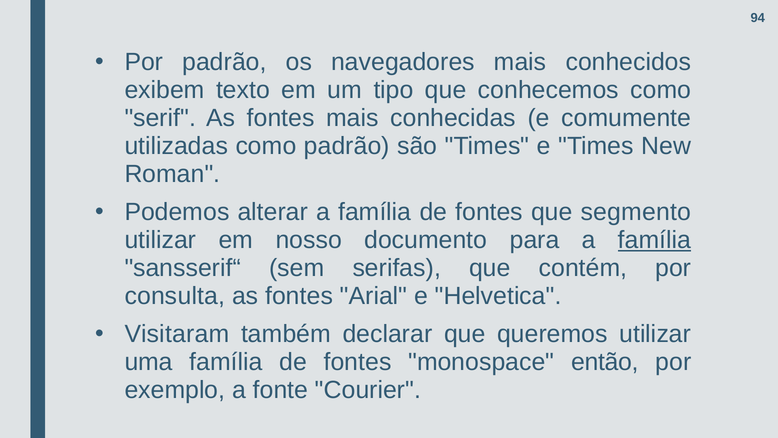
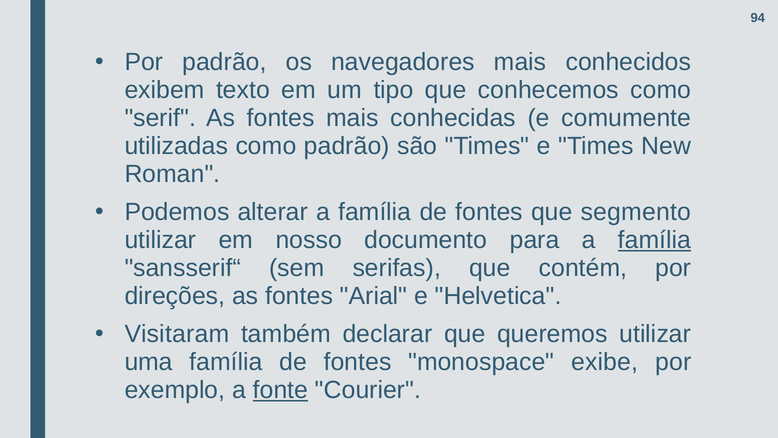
consulta: consulta -> direções (175, 296)
então: então -> exibe (605, 362)
fonte underline: none -> present (280, 390)
